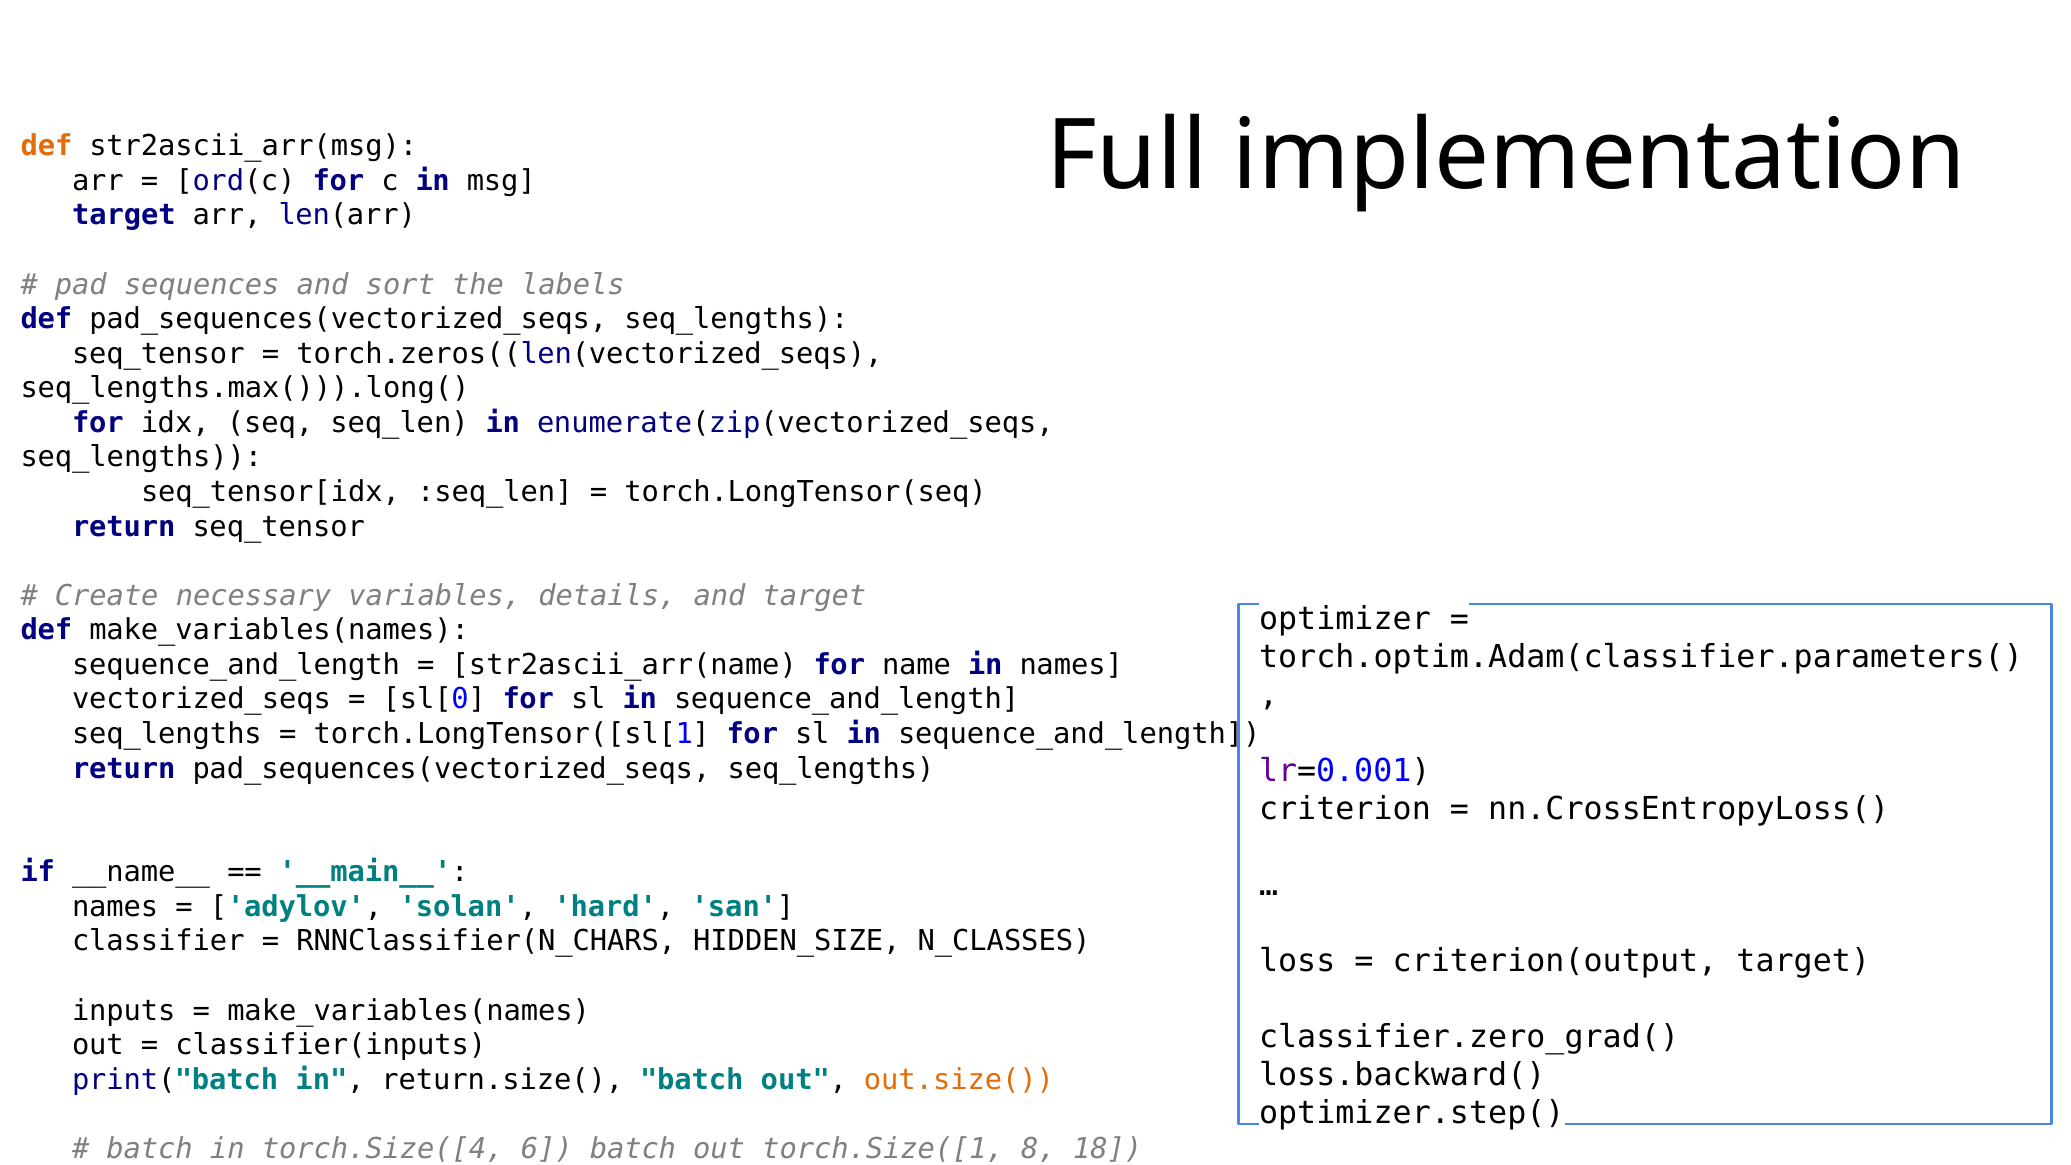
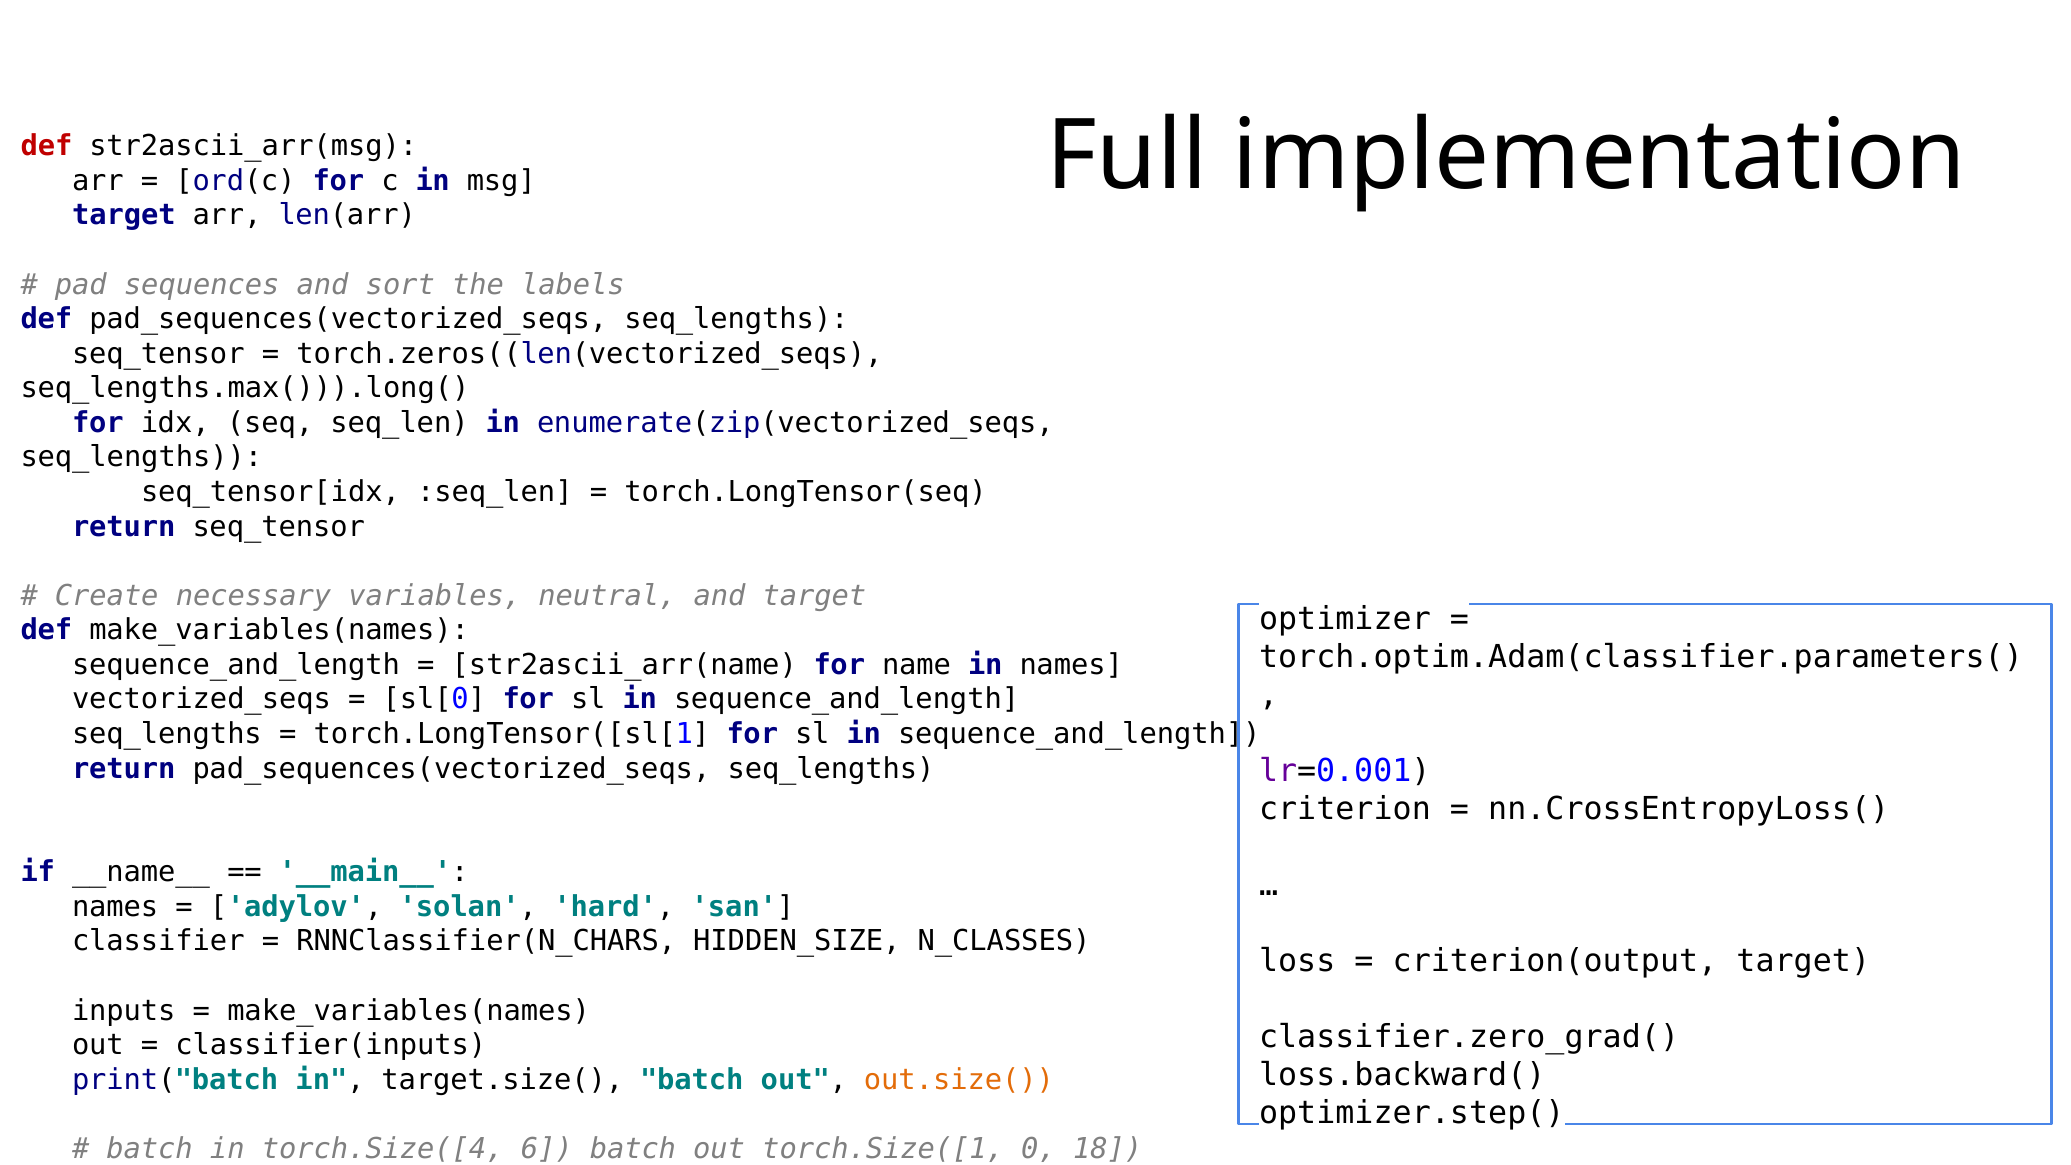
def colour: orange -> red (47, 146)
details: details -> neutral (607, 596)
return.size(: return.size( -> target.size( (502, 1080)
8: 8 -> 0 (1039, 1149)
